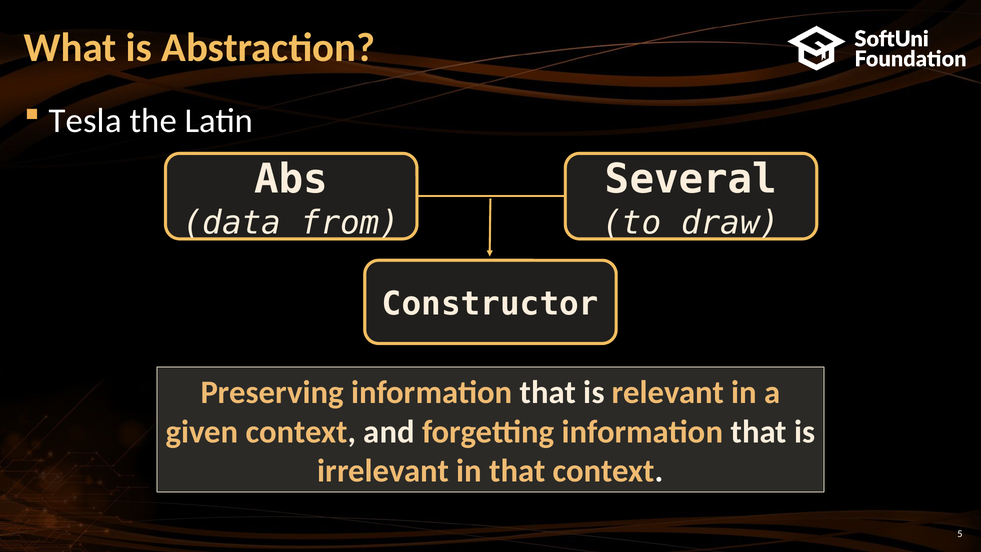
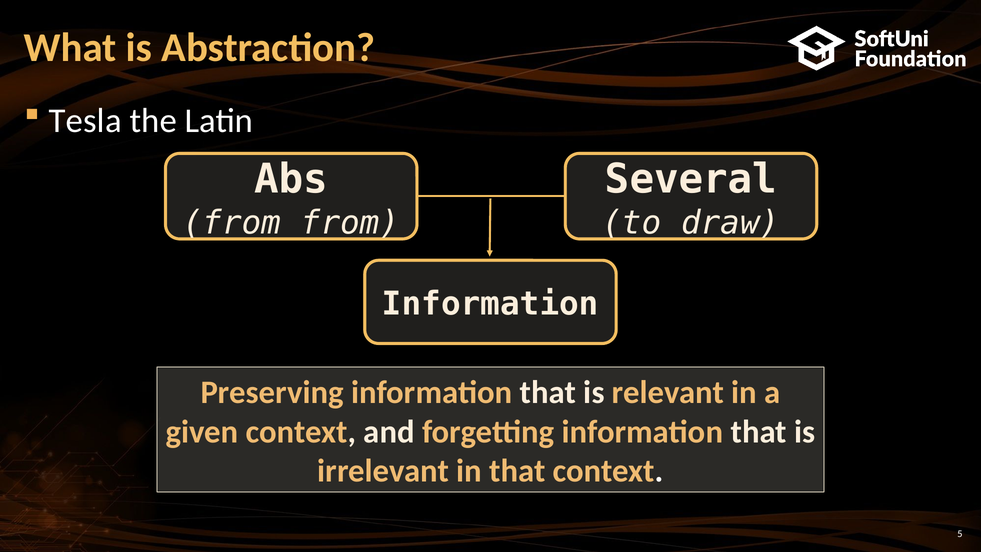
data: data -> from (232, 223)
Constructor: Constructor -> Information (490, 304)
